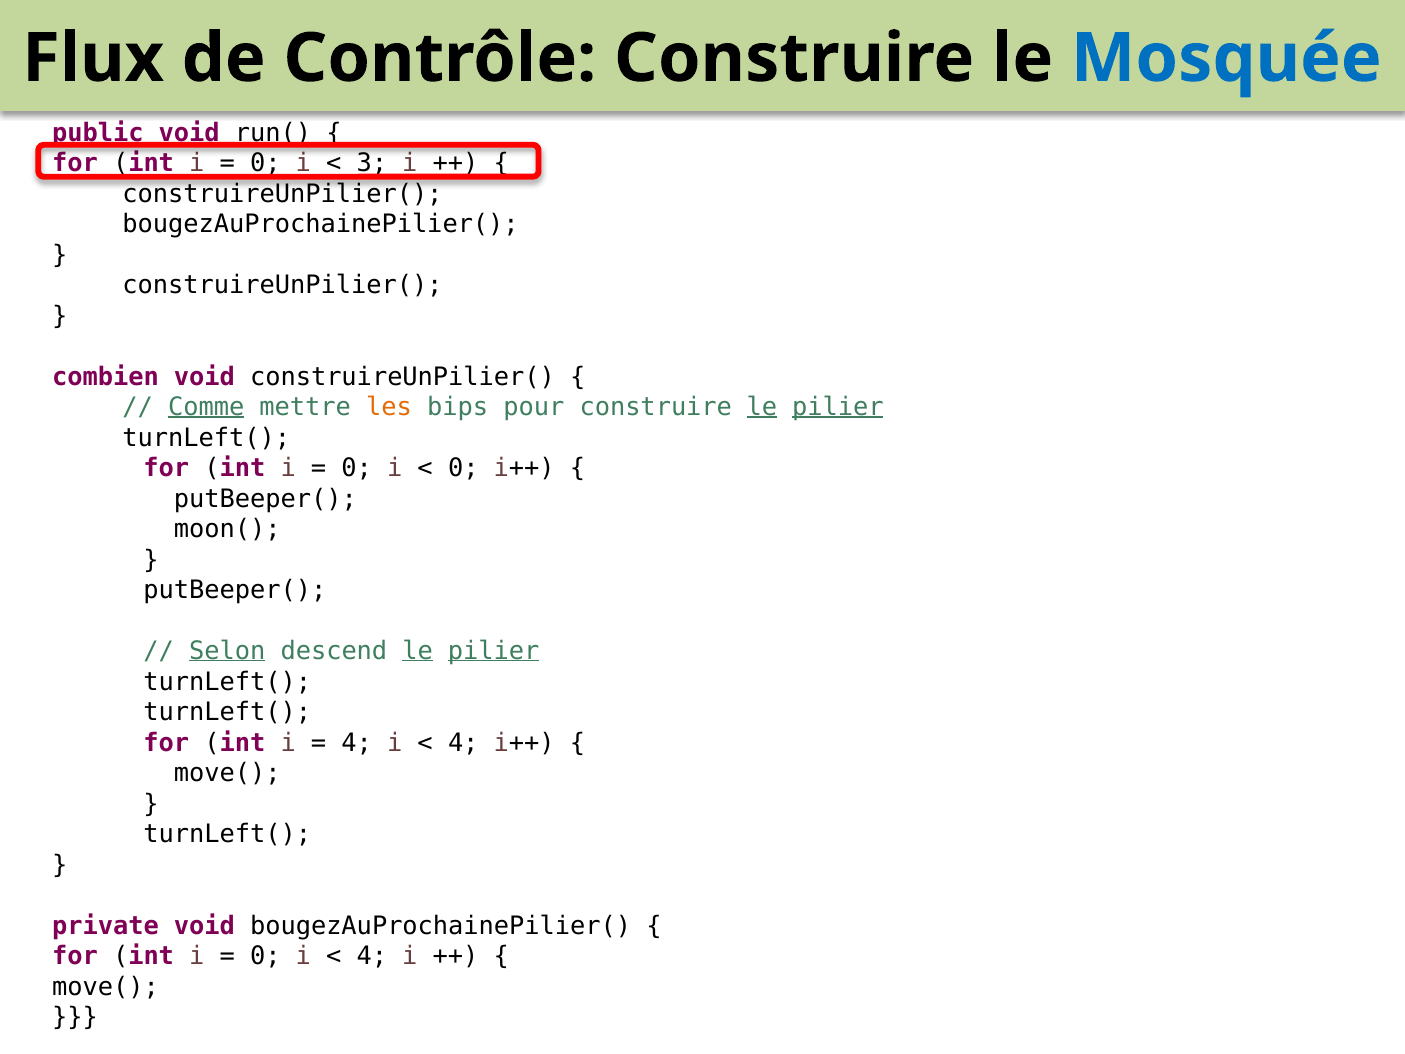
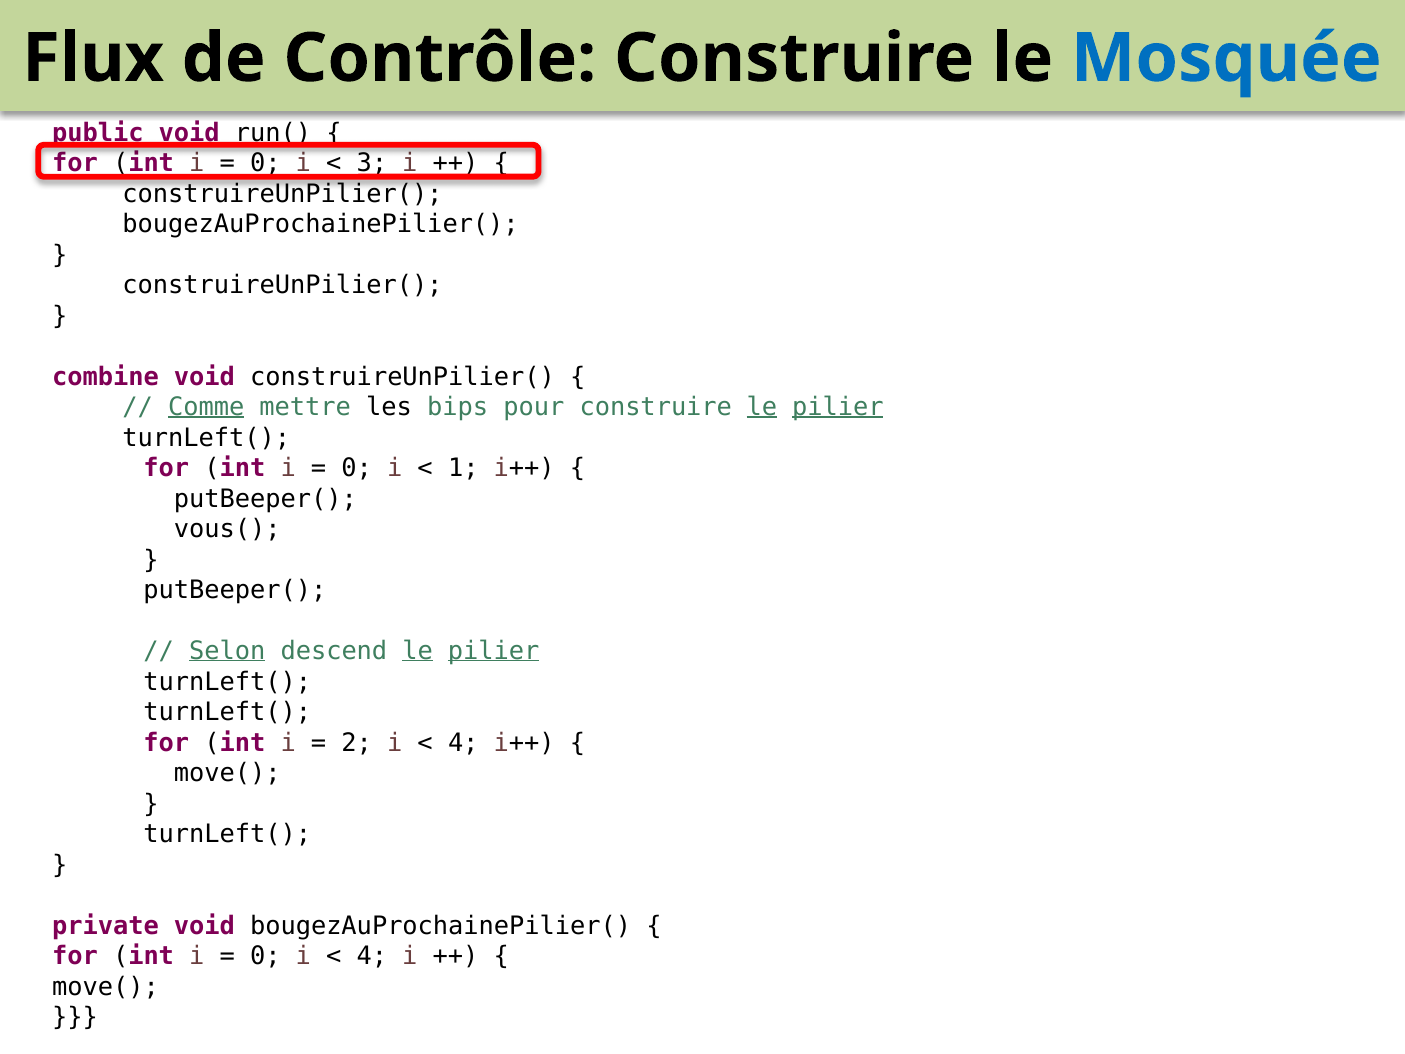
combien: combien -> combine (106, 377)
les colour: orange -> black (389, 407)
0: 0 -> 1 (463, 468)
moon(: moon( -> vous( (227, 529)
4: 4 -> 2 (357, 743)
